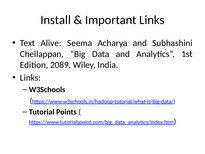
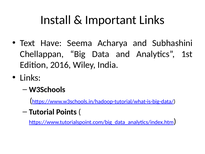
Alive: Alive -> Have (51, 43)
2089: 2089 -> 2016 (61, 65)
